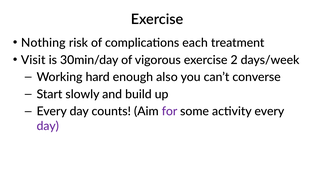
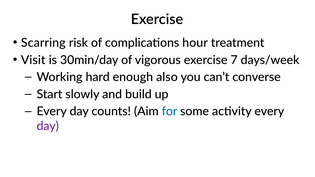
Nothing: Nothing -> Scarring (43, 43)
each: each -> hour (195, 43)
2: 2 -> 7 (234, 60)
for colour: purple -> blue (170, 112)
